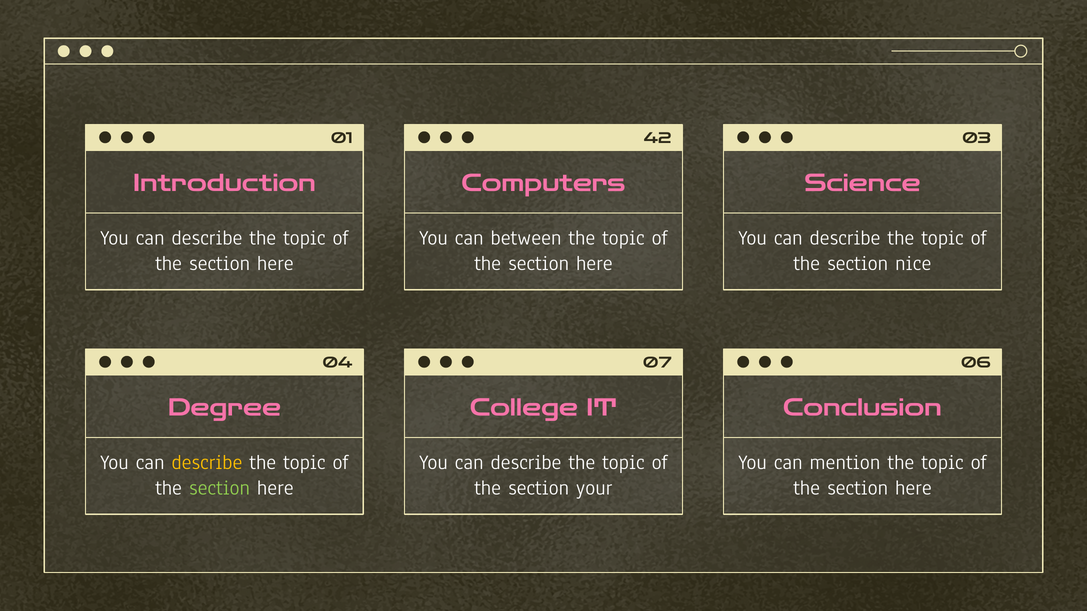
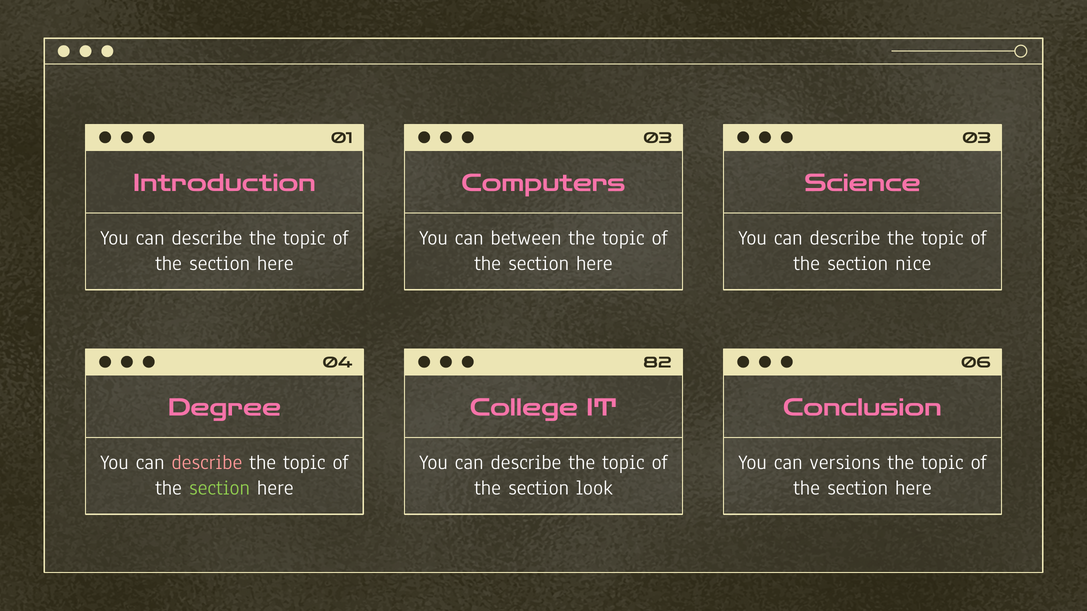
01 42: 42 -> 03 (658, 138)
07: 07 -> 82 (657, 363)
describe colour: yellow -> pink (207, 463)
mention: mention -> versions (845, 463)
your: your -> look (594, 488)
